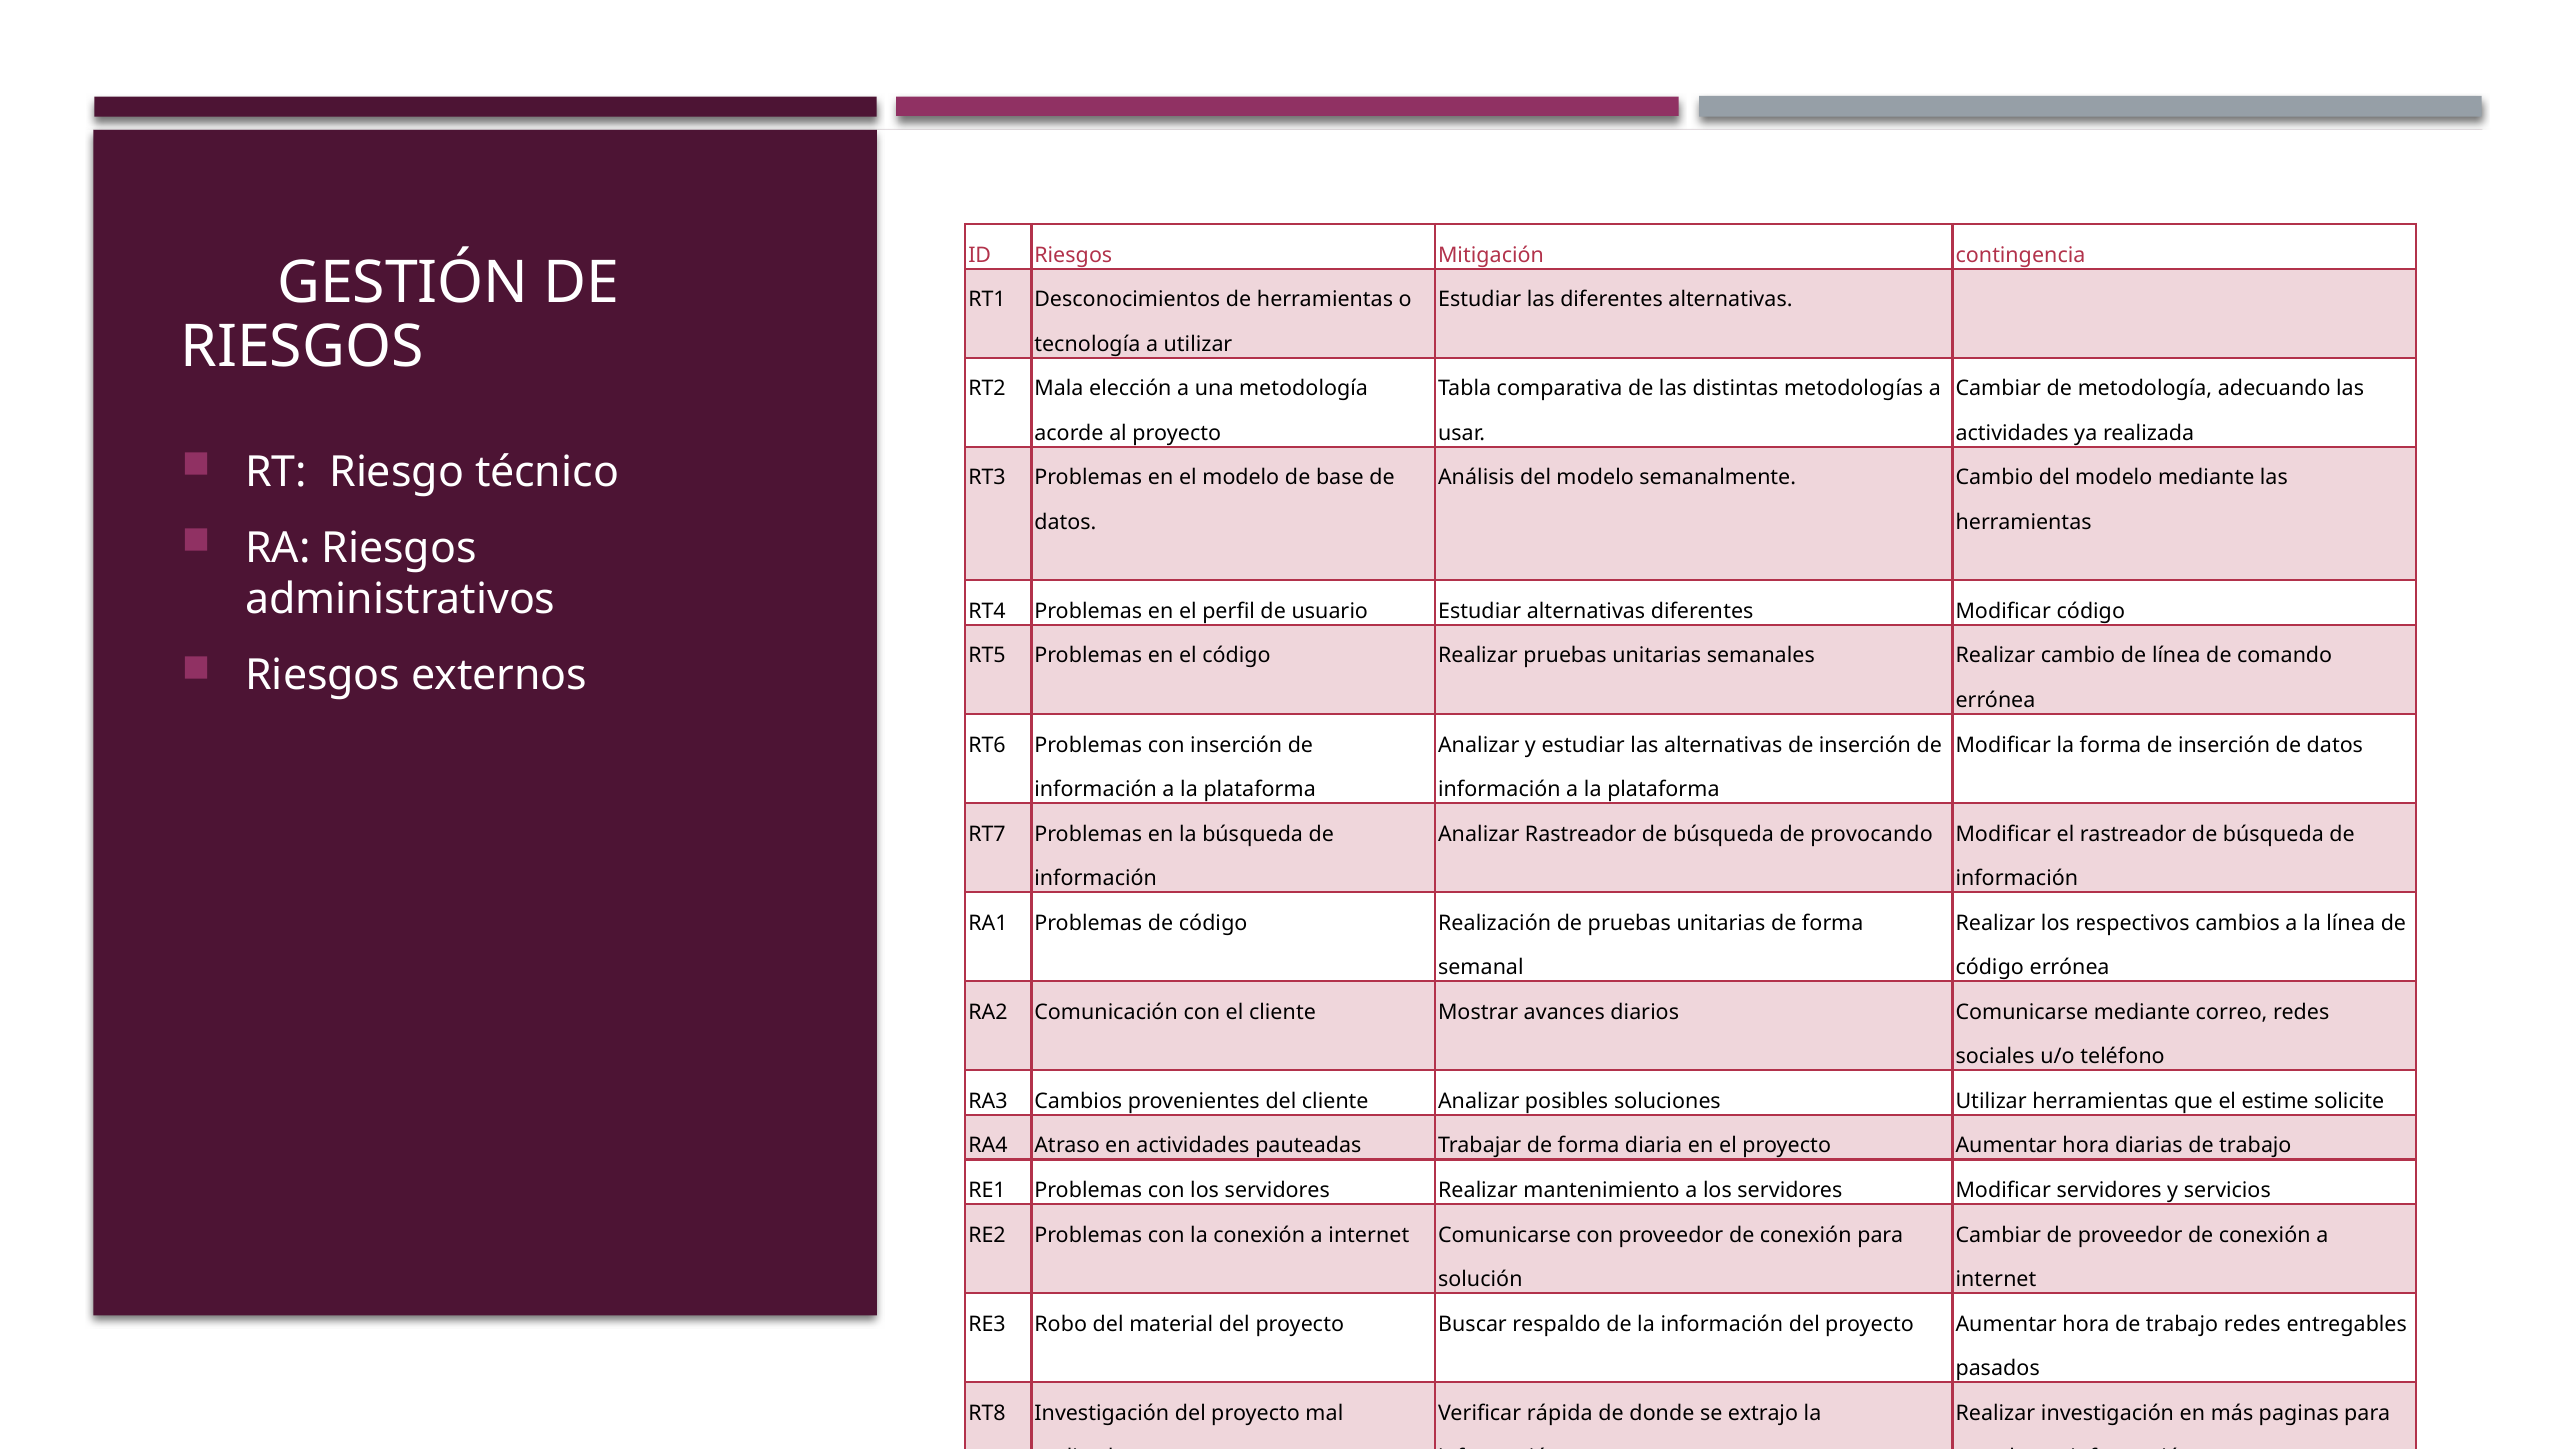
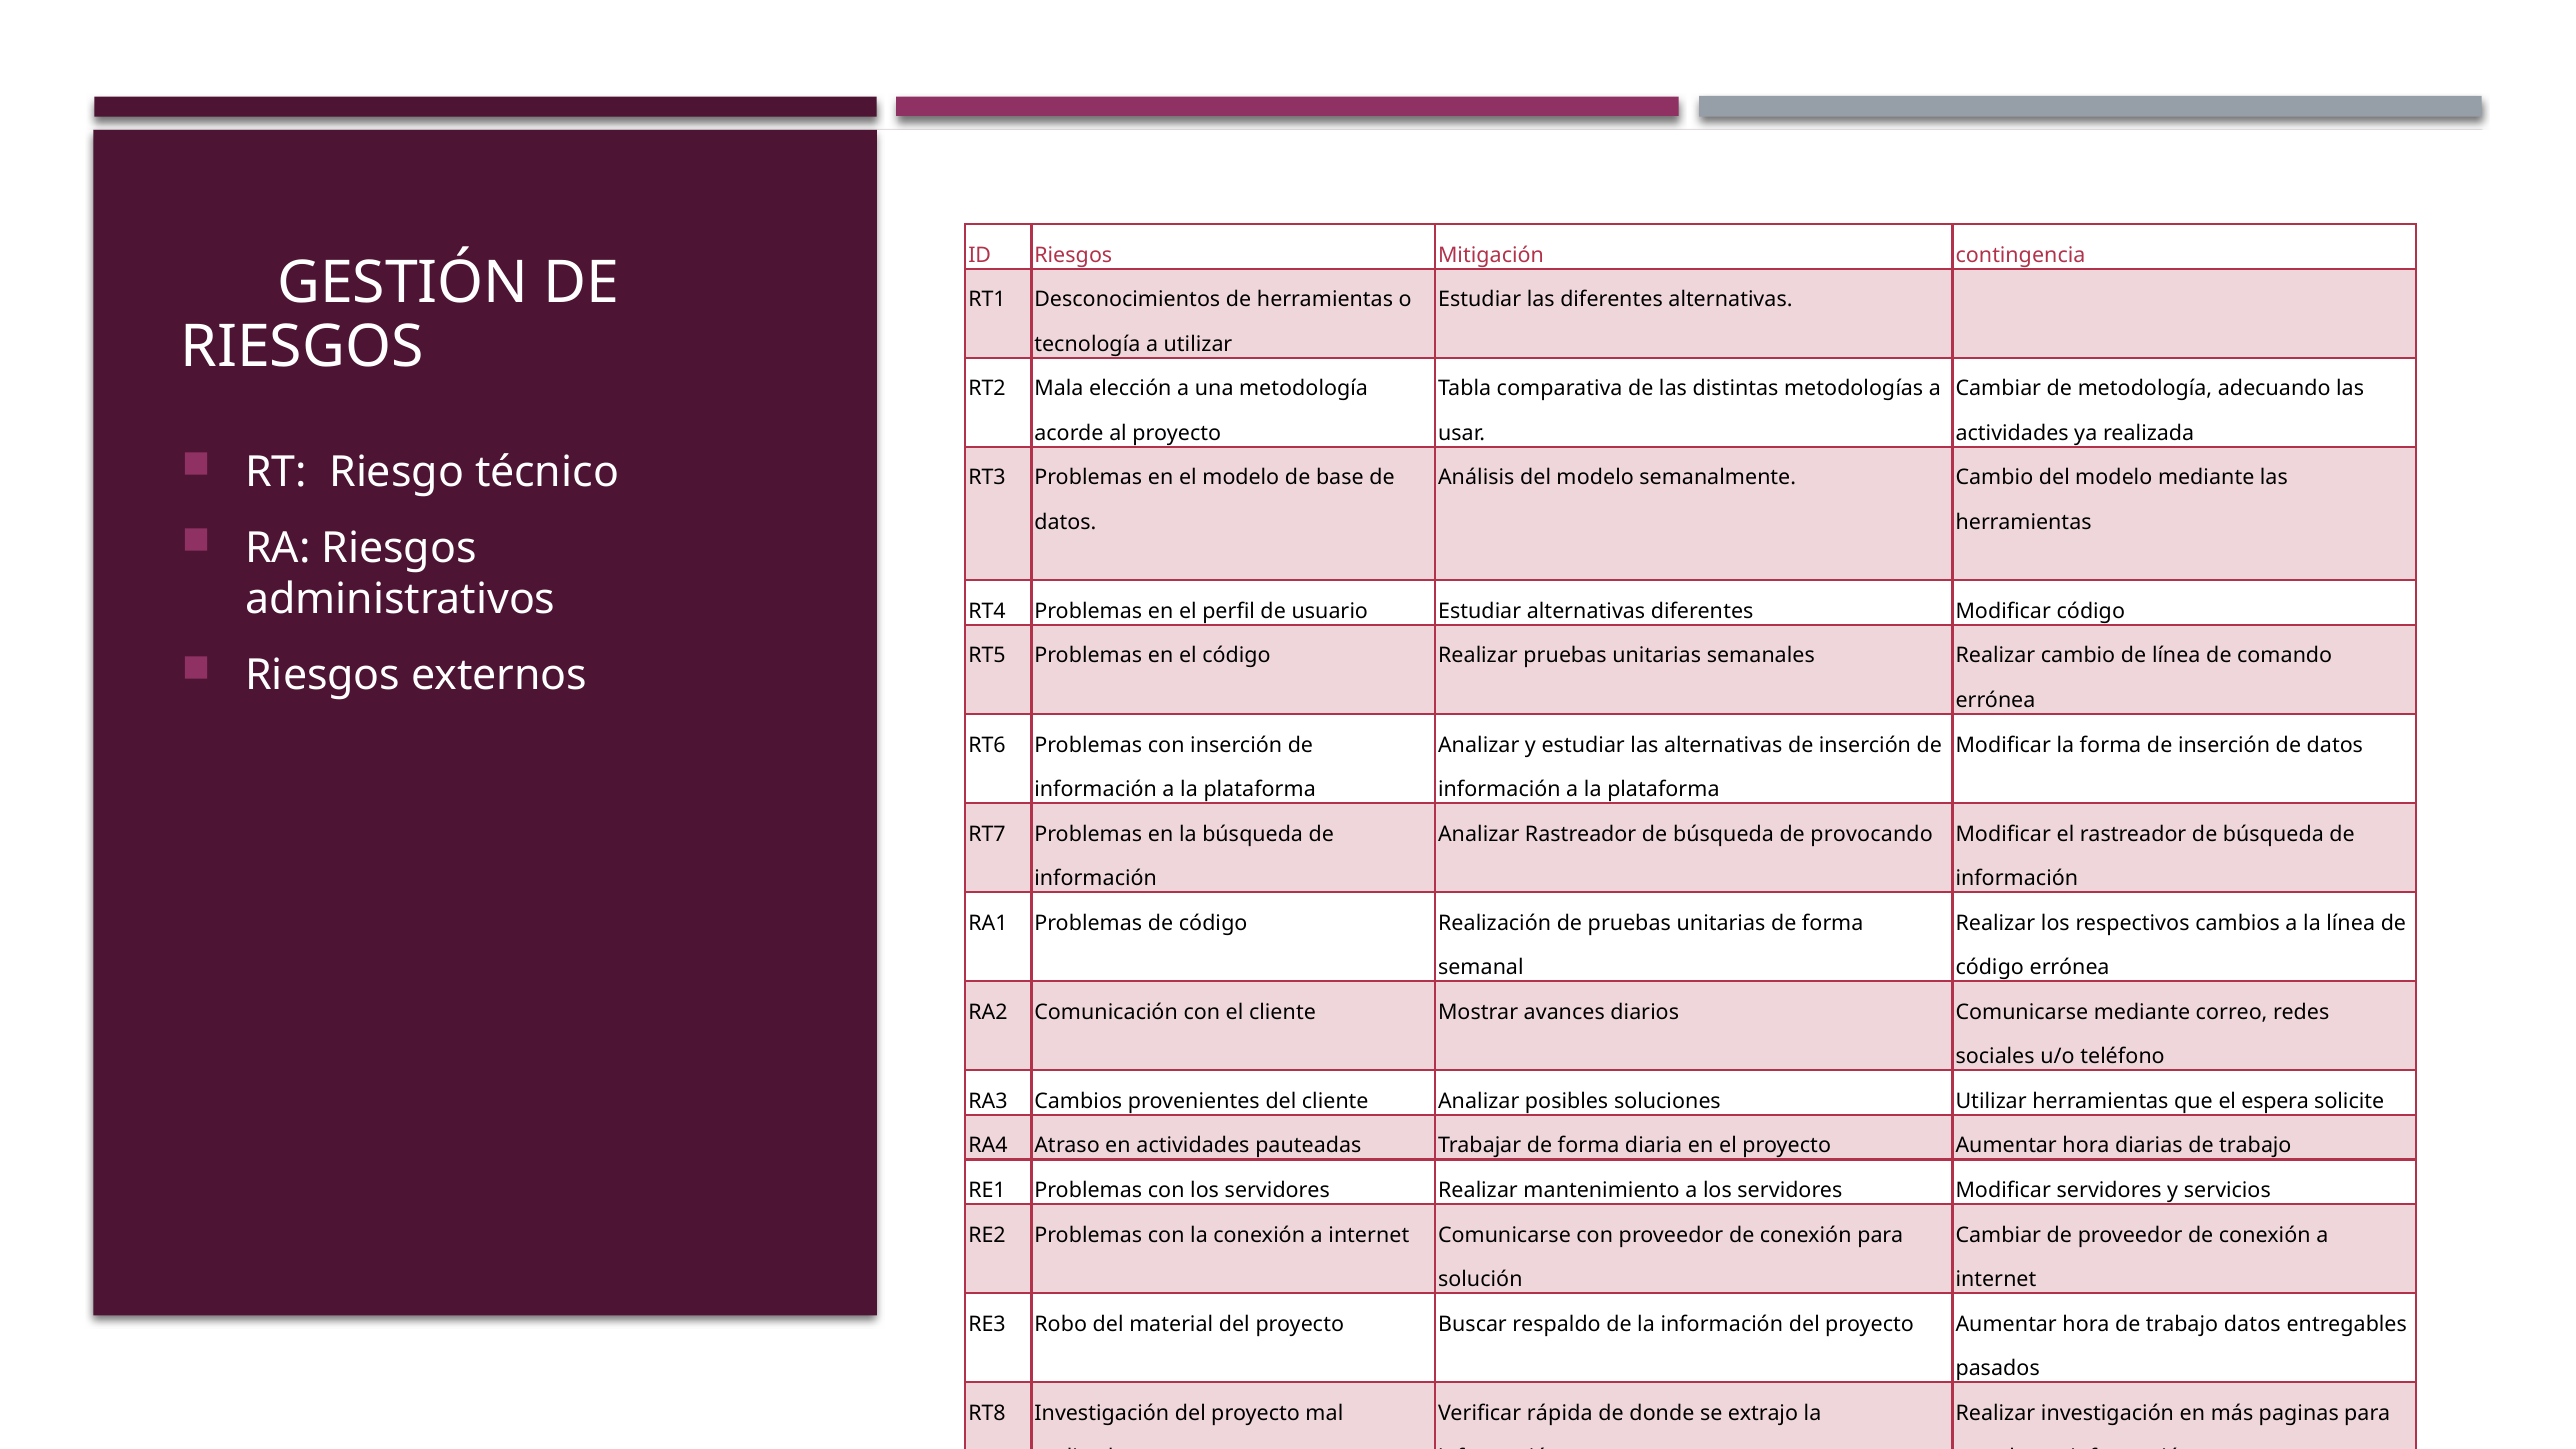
estime: estime -> espera (2275, 1101)
trabajo redes: redes -> datos (2252, 1324)
